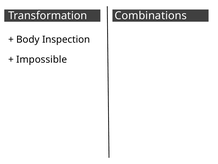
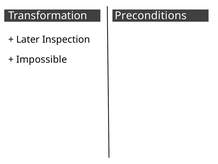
Combinations: Combinations -> Preconditions (151, 16)
Body: Body -> Later (28, 39)
